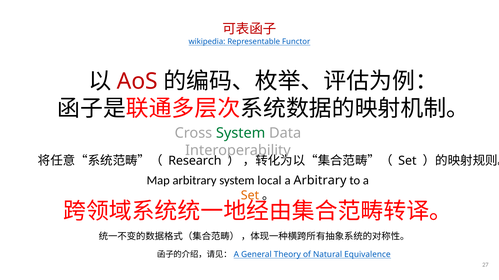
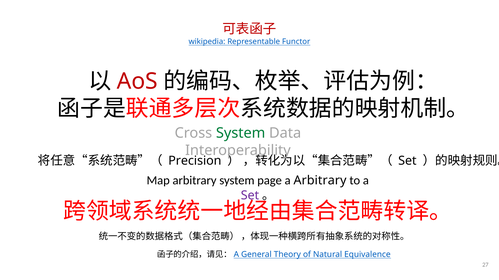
Research: Research -> Precision (195, 161)
local: local -> page (270, 181)
Set colour: orange -> purple (250, 196)
